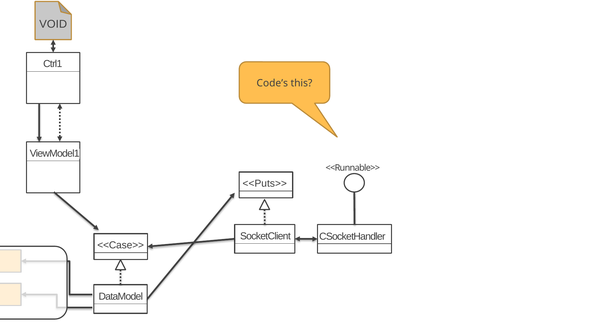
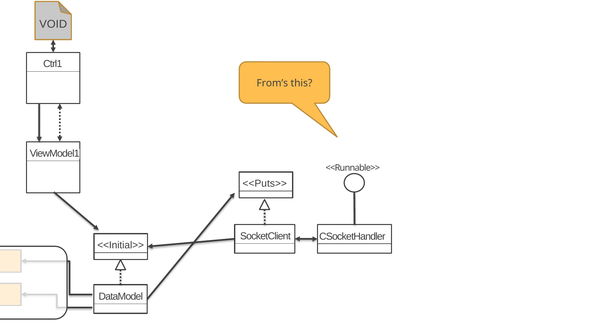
Code’s: Code’s -> From’s (272, 83)
<<Case>>: <<Case>> -> <<Initial>> (121, 245)
